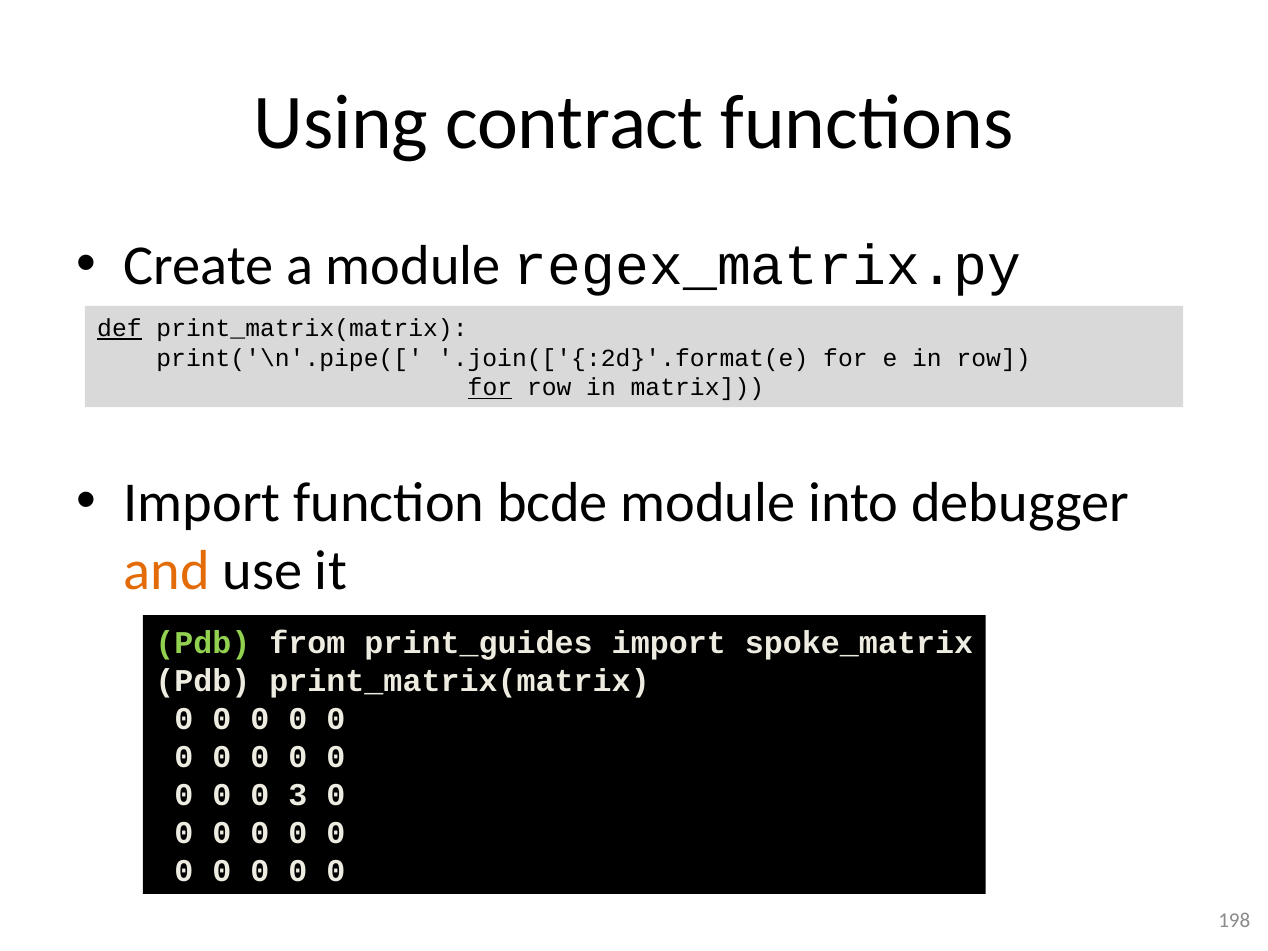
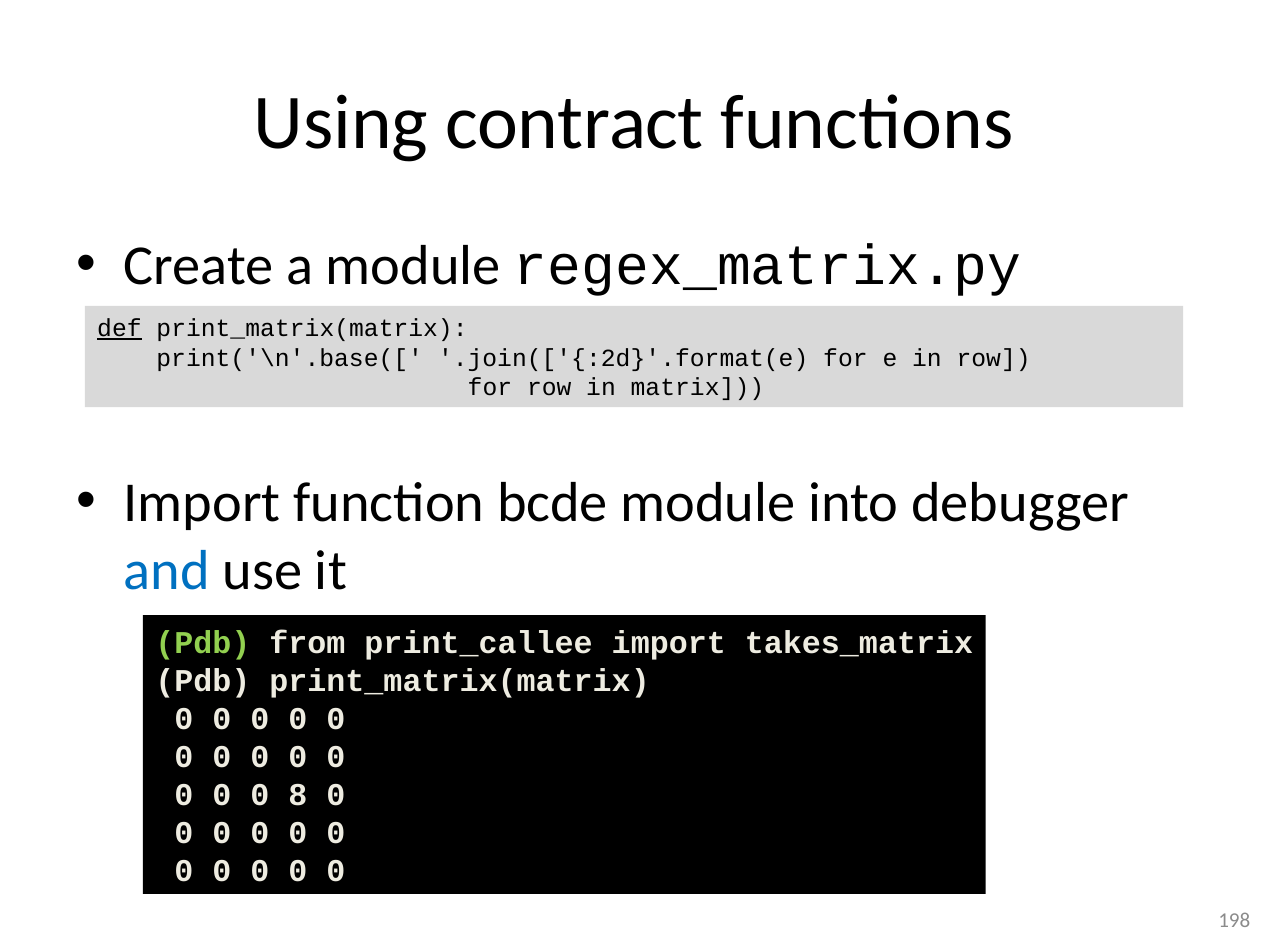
print('\n'.pipe([: print('\n'.pipe([ -> print('\n'.base([ (290, 358)
for underline: present -> none (490, 388)
and colour: orange -> blue (167, 570)
print_guides: print_guides -> print_callee (479, 643)
spoke_matrix: spoke_matrix -> takes_matrix (859, 643)
3: 3 -> 8 (298, 795)
